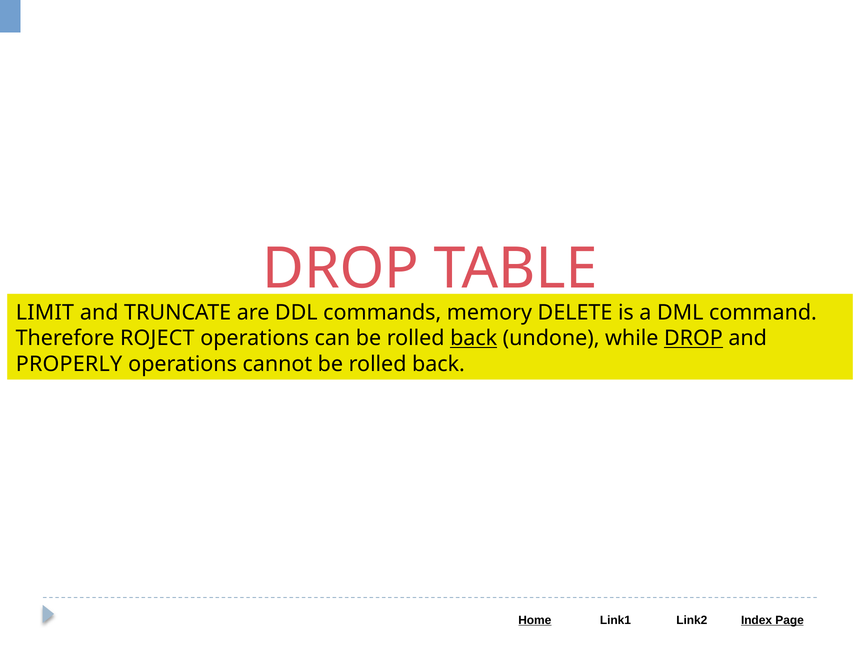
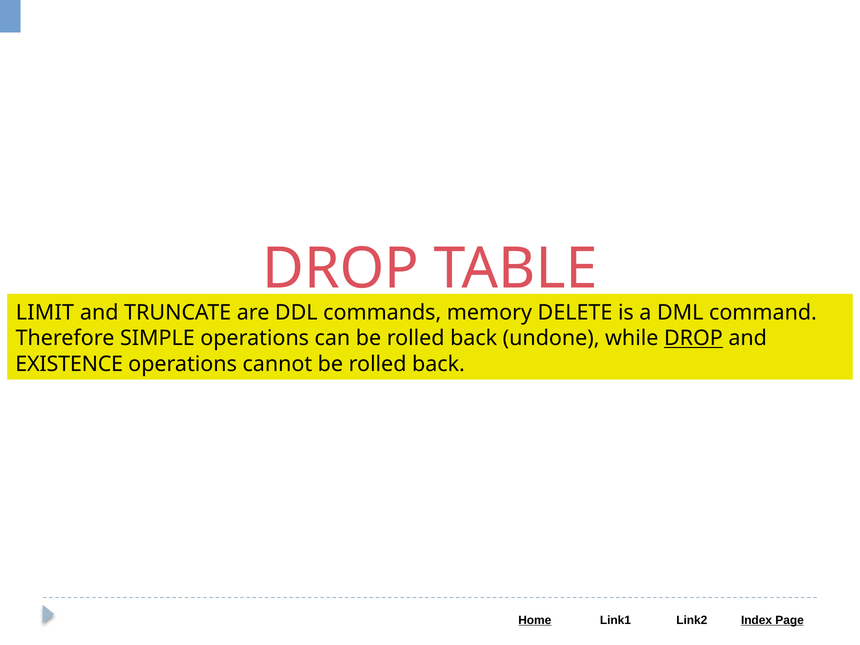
ROJECT: ROJECT -> SIMPLE (157, 338)
back underline: present -> none (474, 338)
PROPERLY: PROPERLY -> EXISTENCE (69, 364)
